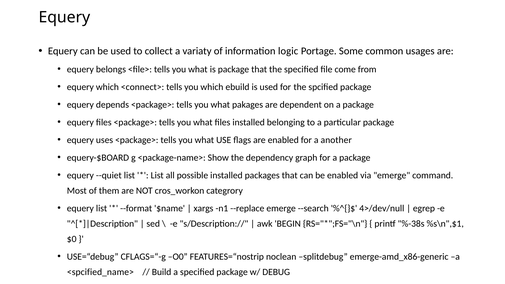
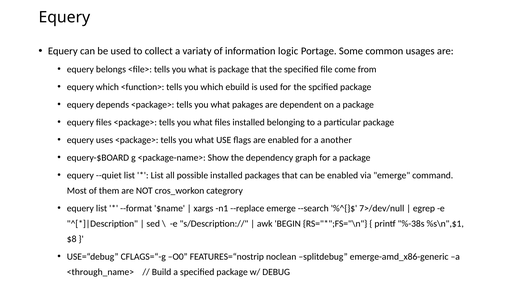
<connect>: <connect> -> <function> (143, 87)
4>/dev/null: 4>/dev/null -> 7>/dev/null (382, 208)
$0: $0 -> $8 (72, 239)
<spcified_name>: <spcified_name> -> <through_name> (100, 272)
